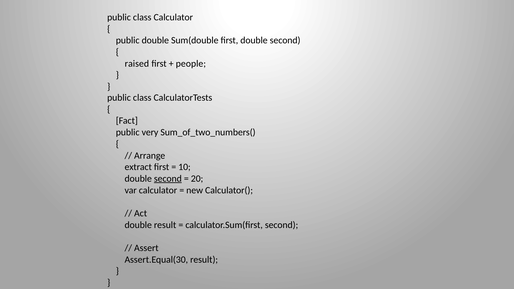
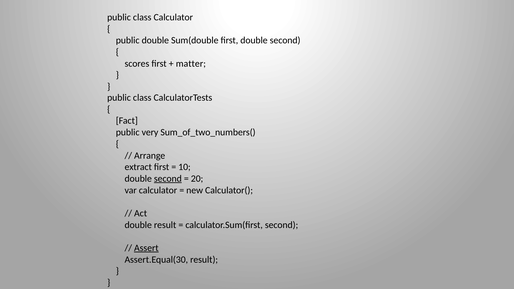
raised: raised -> scores (137, 64)
people: people -> matter (191, 64)
Assert underline: none -> present (146, 248)
